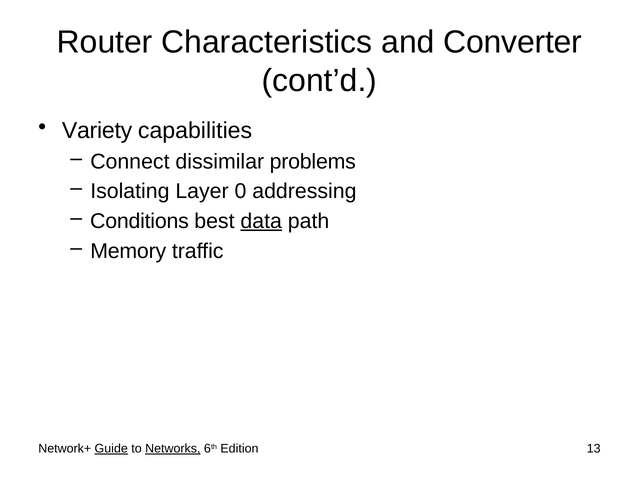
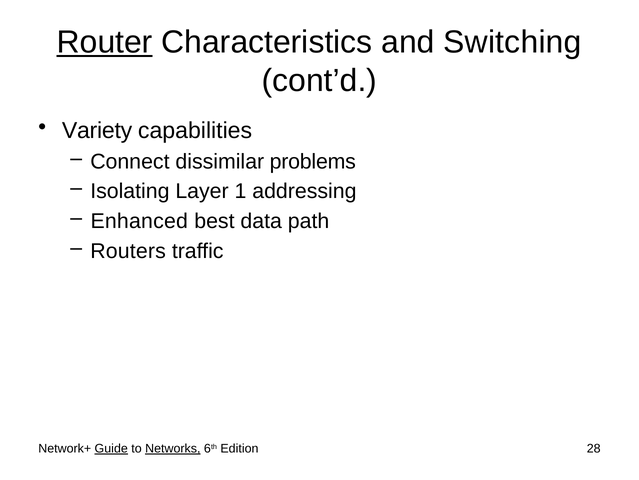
Router underline: none -> present (105, 42)
Converter: Converter -> Switching (513, 42)
0: 0 -> 1 (240, 191)
Conditions: Conditions -> Enhanced (139, 221)
data underline: present -> none (261, 221)
Memory: Memory -> Routers (128, 251)
13: 13 -> 28 (594, 448)
